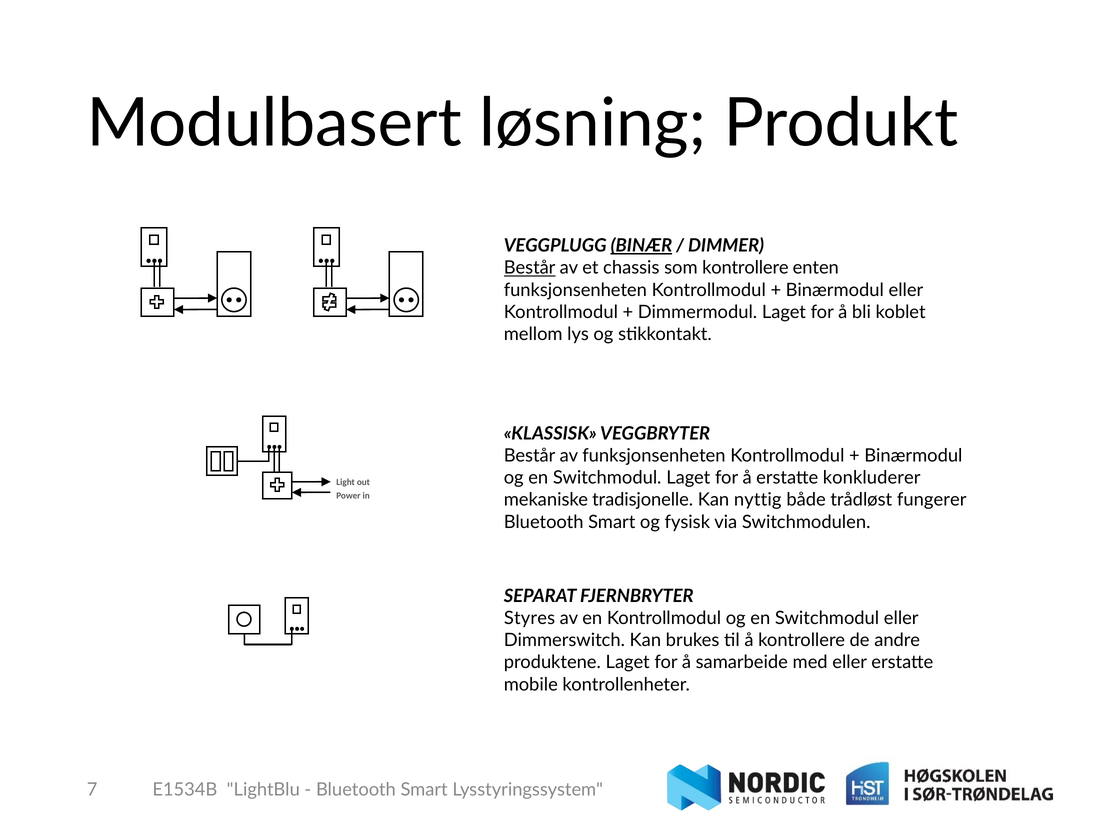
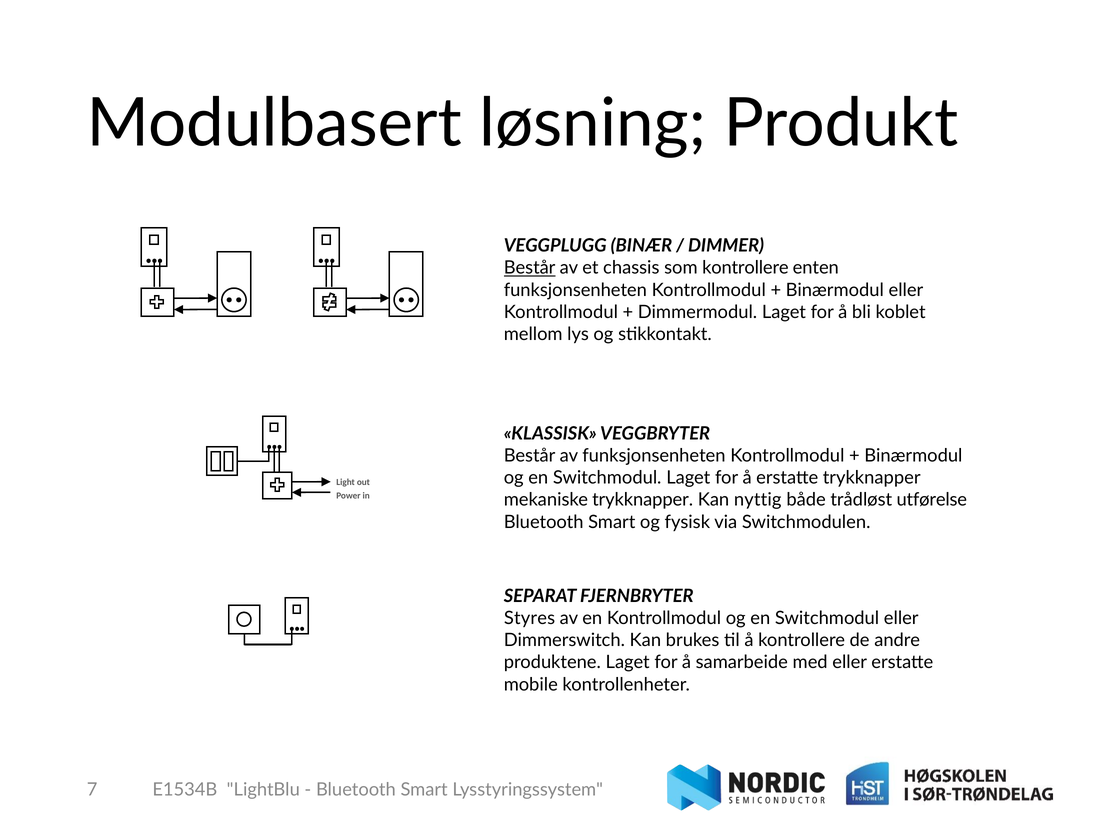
BINÆR underline: present -> none (641, 246)
erstatte konkluderer: konkluderer -> trykknapper (872, 478)
mekaniske tradisjonelle: tradisjonelle -> trykknapper (643, 500)
fungerer: fungerer -> utførelse (932, 500)
